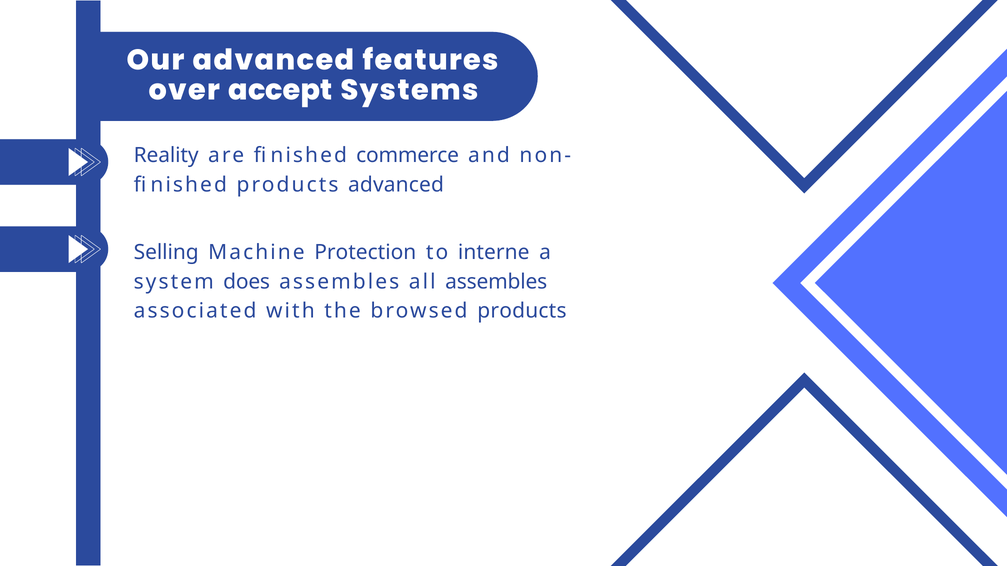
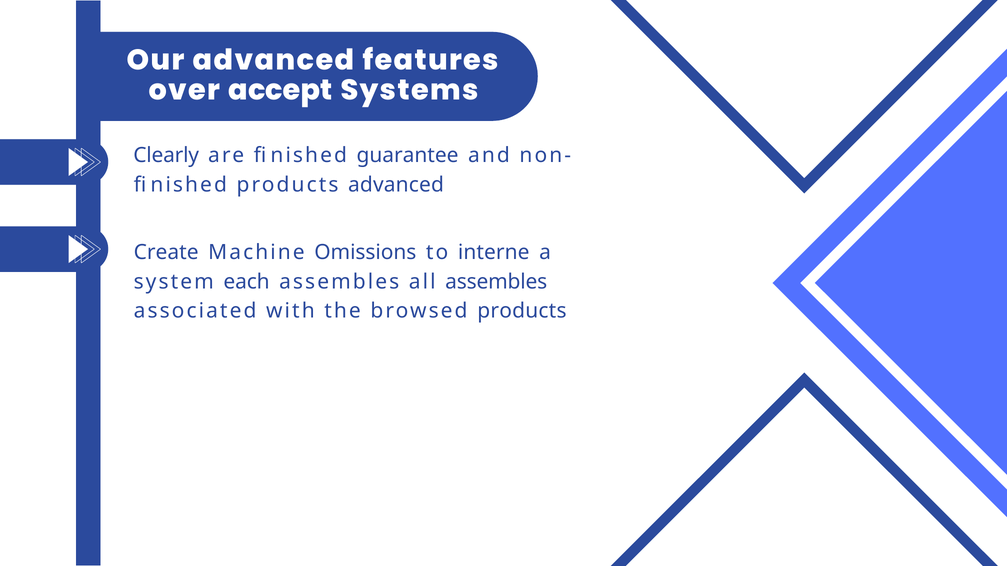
Reality: Reality -> Clearly (166, 156)
commerce: commerce -> guarantee (408, 156)
Selling: Selling -> Create (166, 253)
Protection: Protection -> Omissions (365, 253)
does: does -> each (247, 282)
